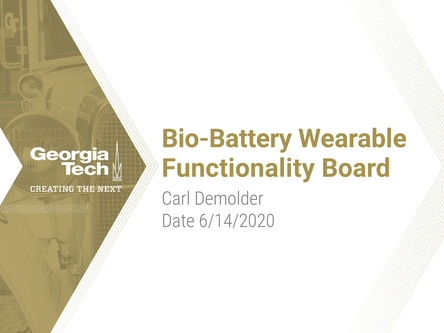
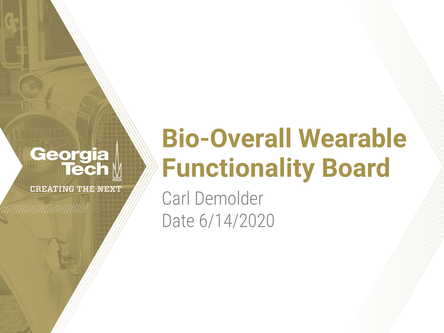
Bio-Battery: Bio-Battery -> Bio-Overall (227, 139)
